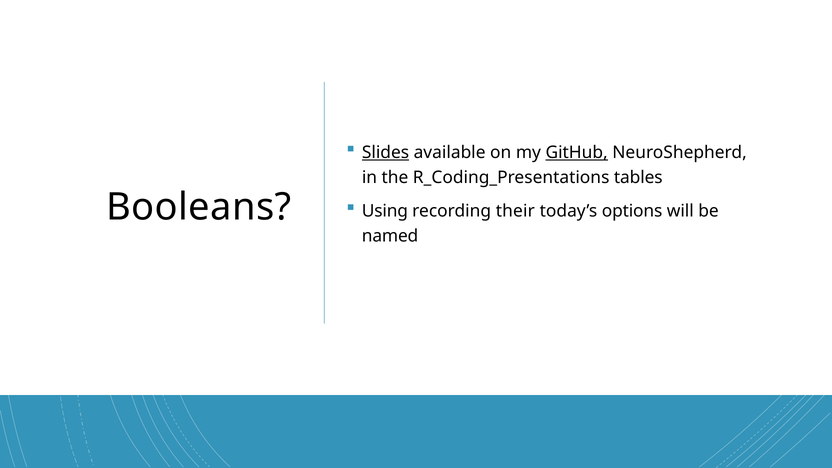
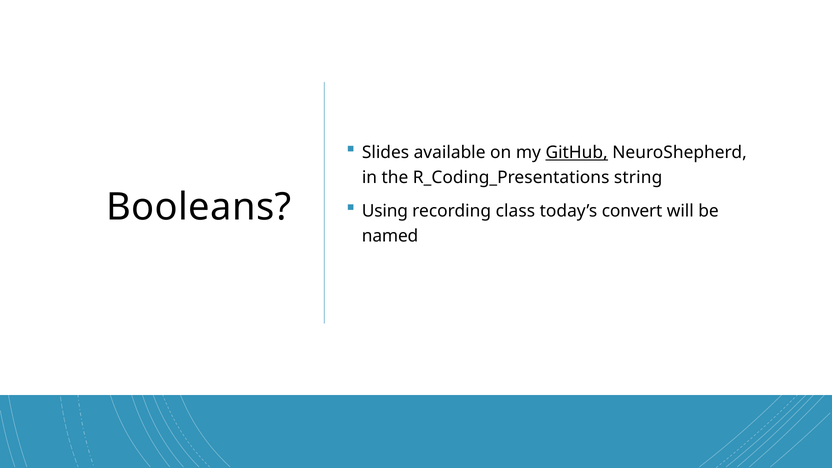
Slides underline: present -> none (385, 152)
tables: tables -> string (638, 177)
their: their -> class (515, 211)
options: options -> convert (632, 211)
